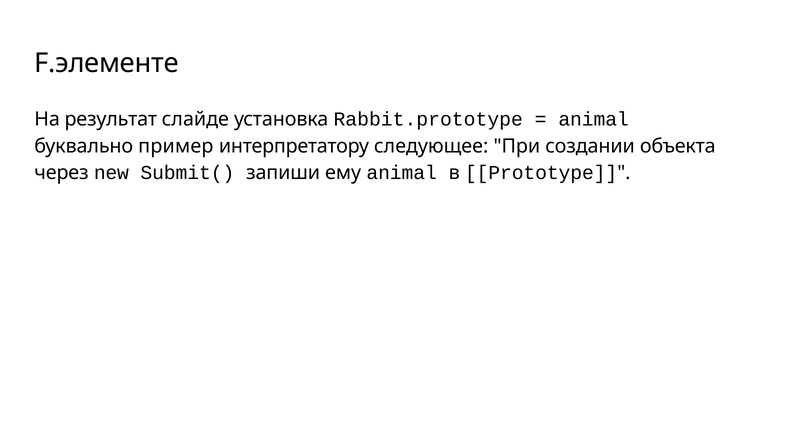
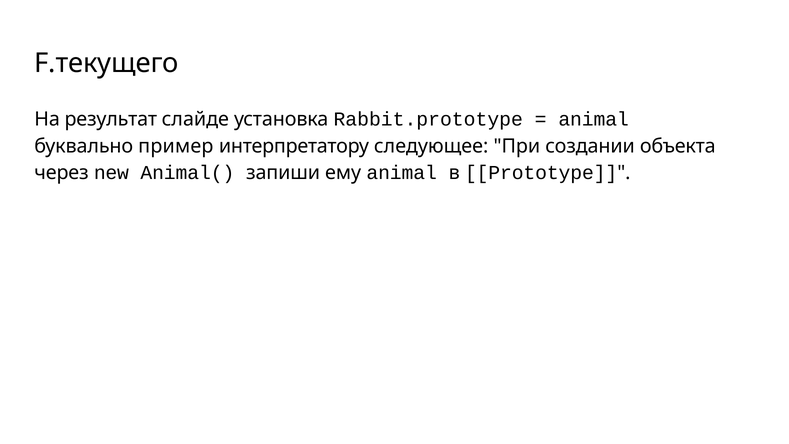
F.элементе: F.элементе -> F.текущего (106, 63)
Submit(: Submit( -> Animal( (187, 173)
